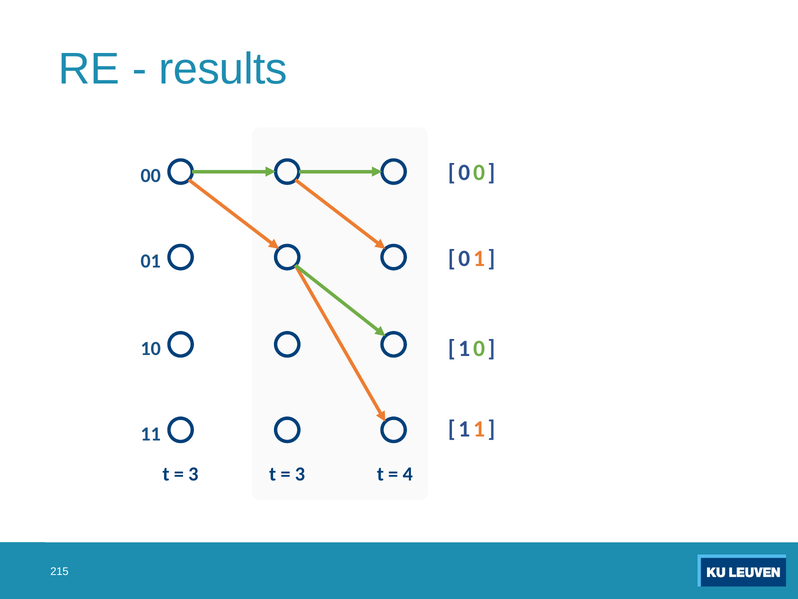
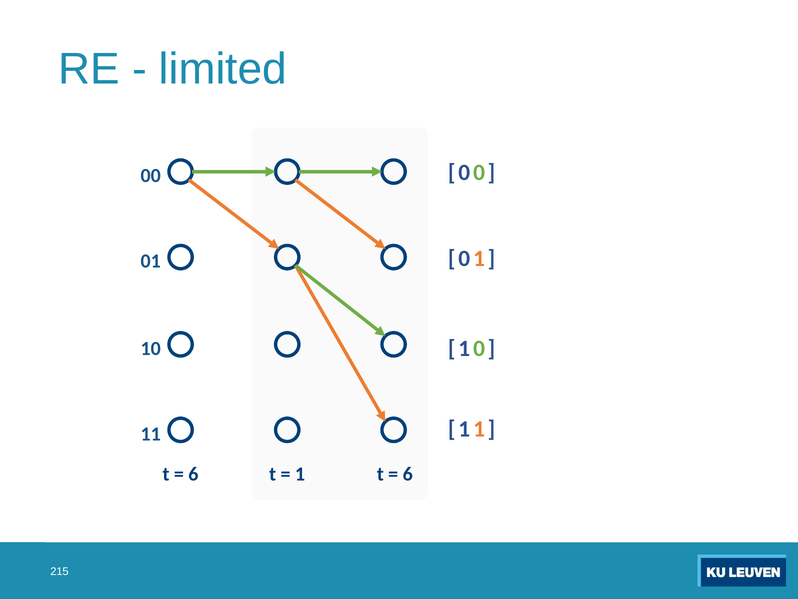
results: results -> limited (223, 69)
3: 3 -> 6 (193, 474)
3: 3 -> 1 (300, 474)
4: 4 -> 6 (408, 474)
